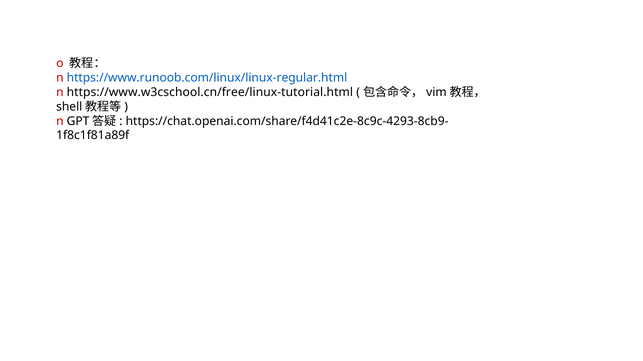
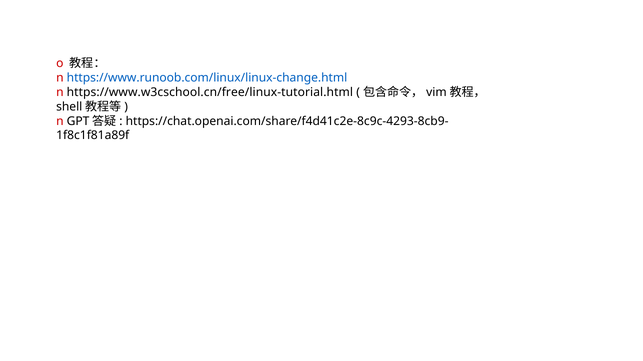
https://www.runoob.com/linux/linux-regular.html: https://www.runoob.com/linux/linux-regular.html -> https://www.runoob.com/linux/linux-change.html (207, 78)
